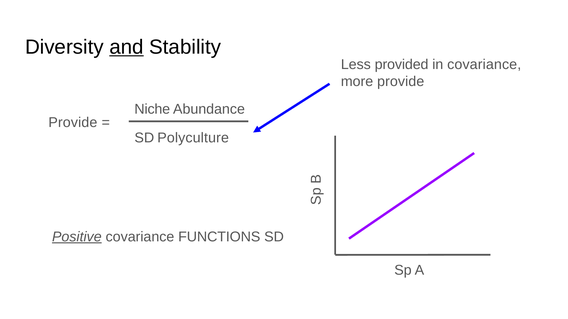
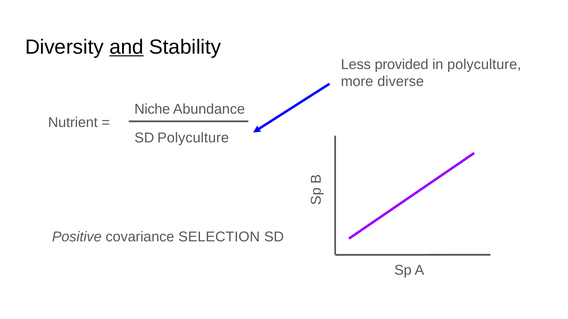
in covariance: covariance -> polyculture (484, 65)
more provide: provide -> diverse (401, 82)
Provide: Provide -> Nutrient (73, 123)
Positive underline: present -> none (77, 237)
FUNCTIONS: FUNCTIONS -> SELECTION (219, 237)
